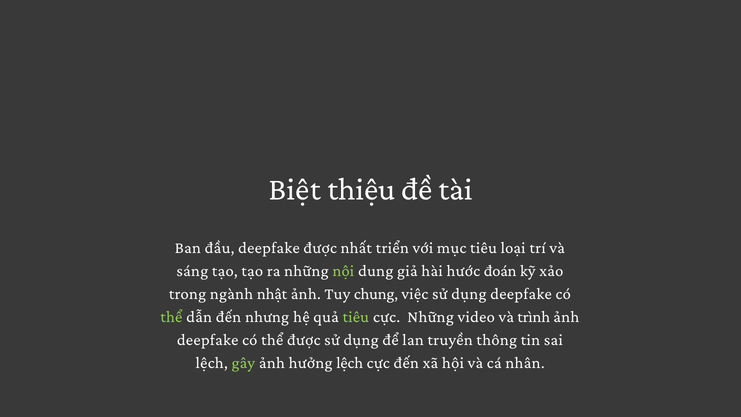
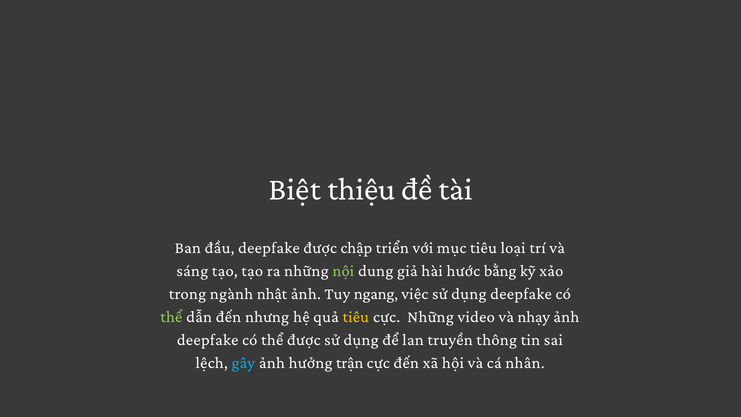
nhất: nhất -> chập (356, 248)
đoán: đoán -> bằng (500, 271)
chung: chung -> ngang (376, 294)
tiêu colour: light green -> yellow (356, 317)
trình: trình -> nhạy (534, 317)
gây colour: light green -> light blue (243, 363)
hưởng lệch: lệch -> trận (350, 363)
